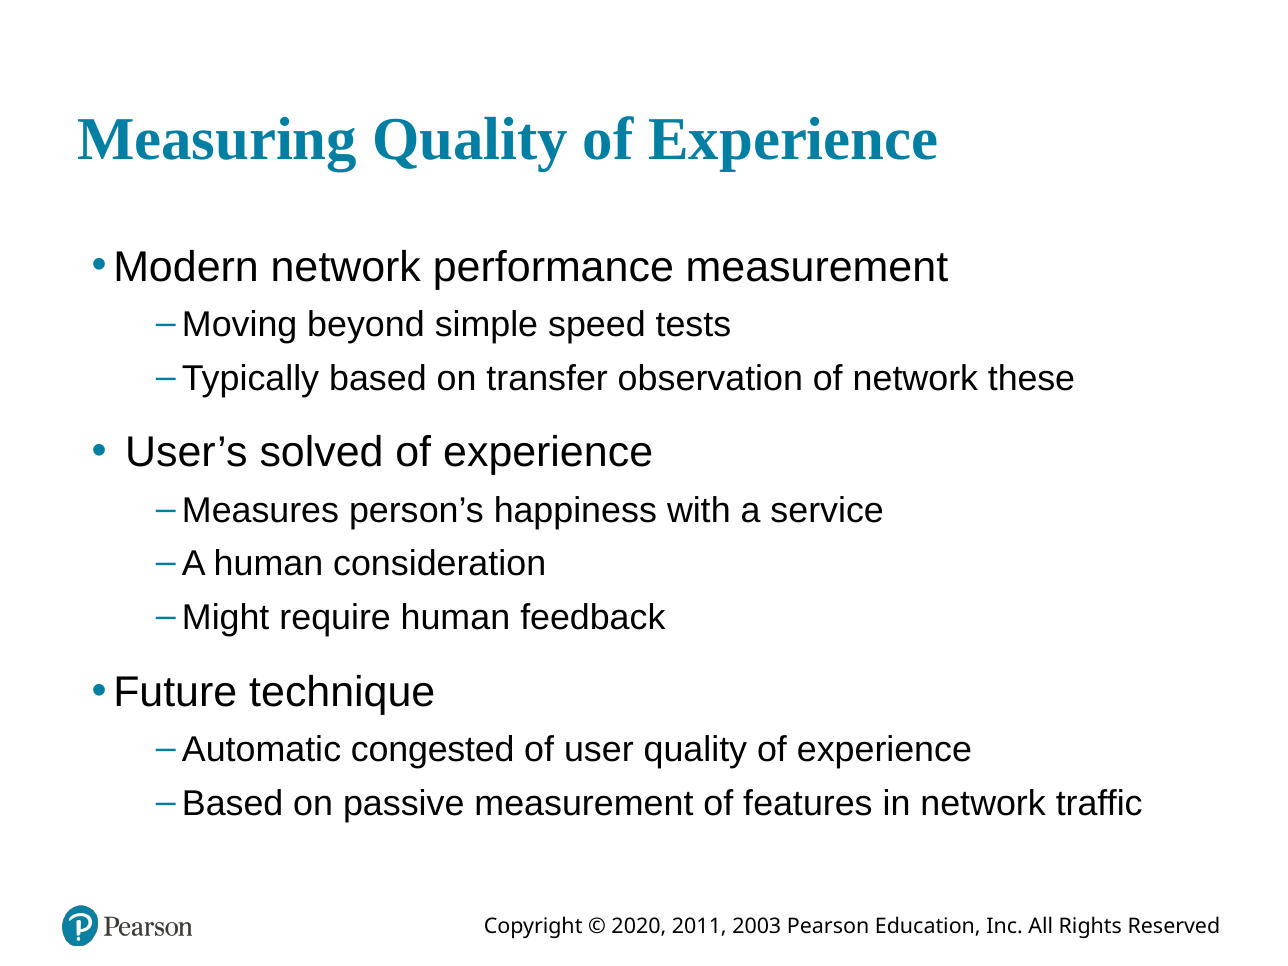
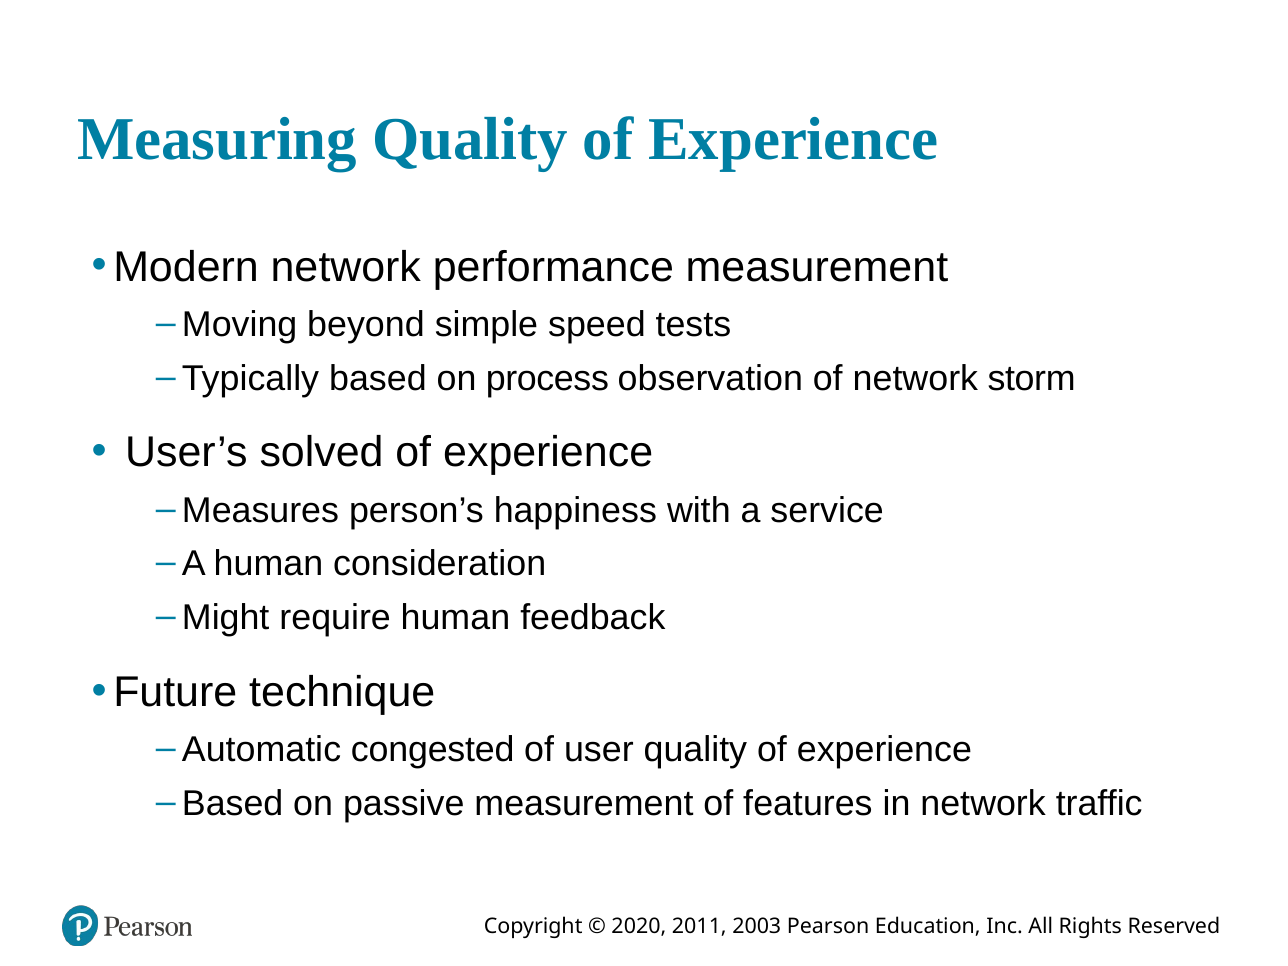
transfer: transfer -> process (547, 378)
these: these -> storm (1032, 378)
